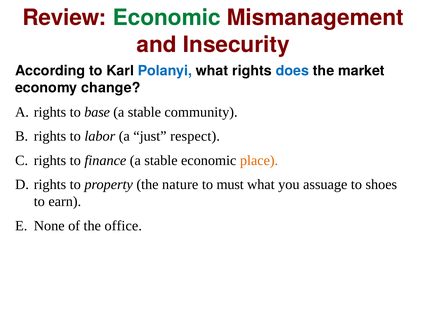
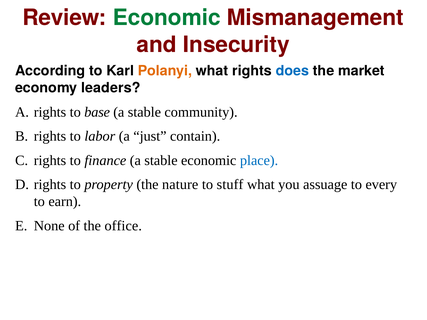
Polanyi colour: blue -> orange (165, 71)
change: change -> leaders (111, 88)
respect: respect -> contain (195, 136)
place colour: orange -> blue (259, 161)
must: must -> stuff (230, 185)
shoes: shoes -> every (381, 185)
